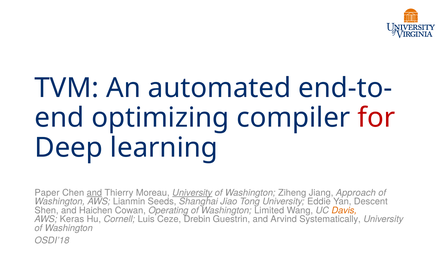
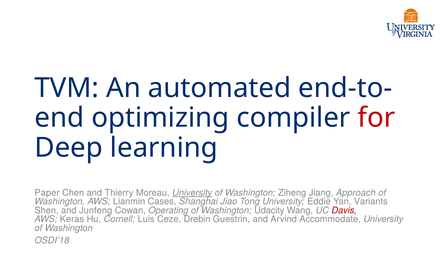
and underline: present -> none (94, 193)
Seeds: Seeds -> Cases (162, 202)
Descent: Descent -> Variants (371, 202)
Haichen: Haichen -> Junfeng (96, 211)
Limited: Limited -> Udacity (269, 211)
Davis colour: orange -> red (344, 211)
Systematically: Systematically -> Accommodate (330, 219)
